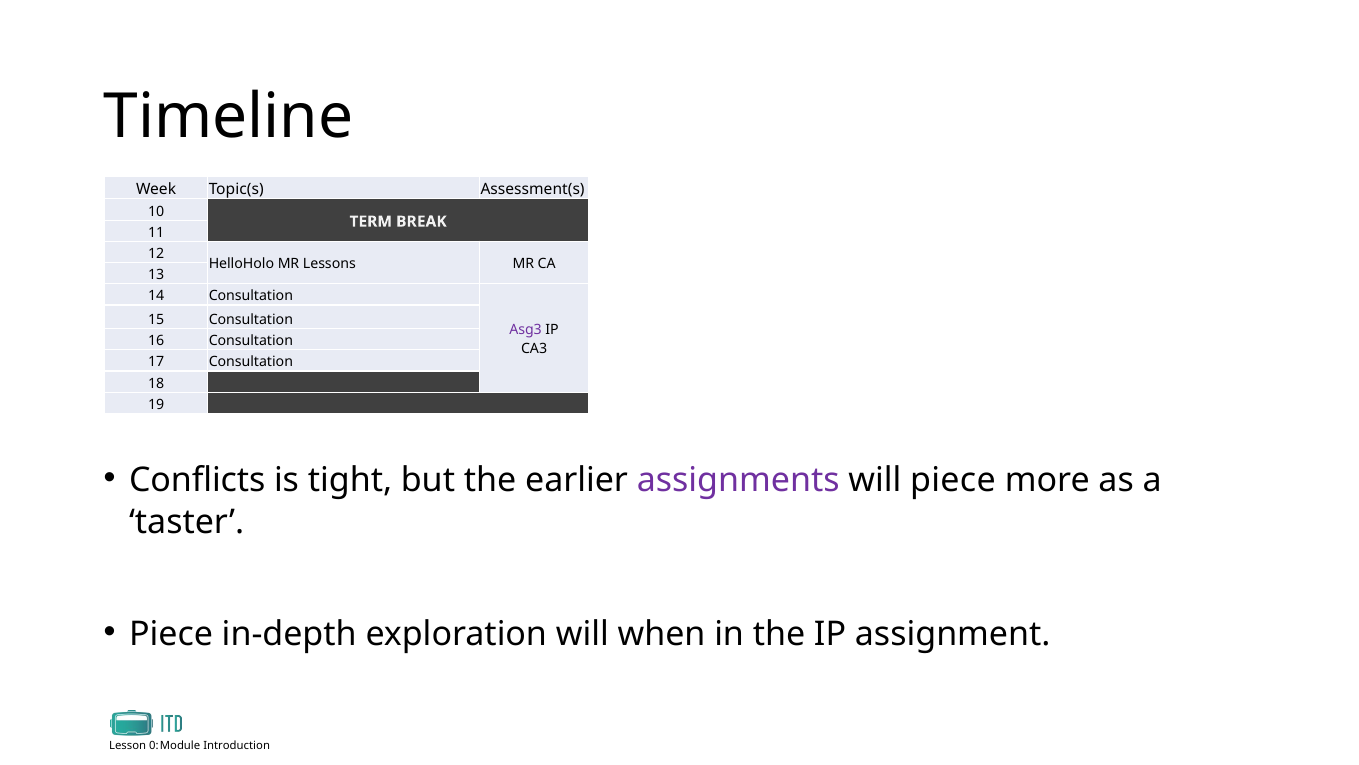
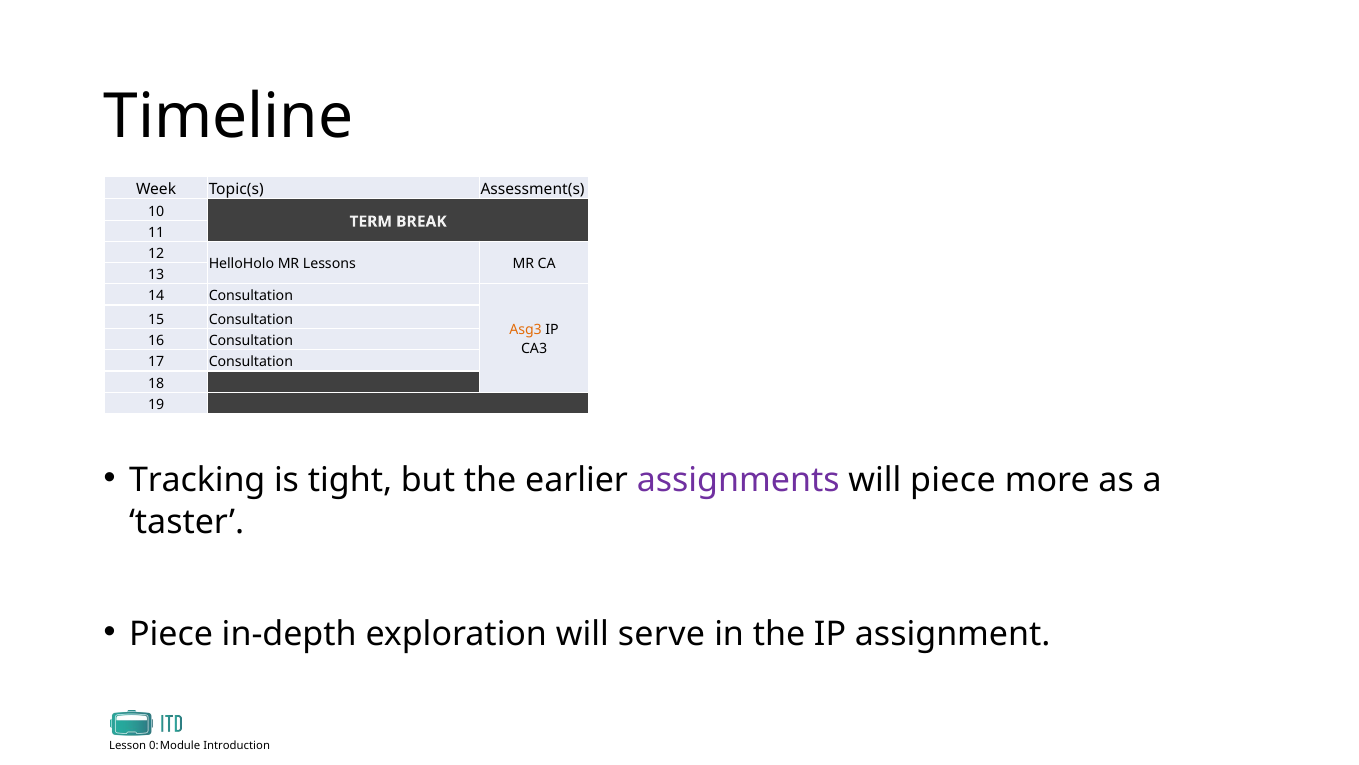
Asg3 colour: purple -> orange (526, 330)
Conflicts: Conflicts -> Tracking (197, 480)
when: when -> serve (661, 634)
